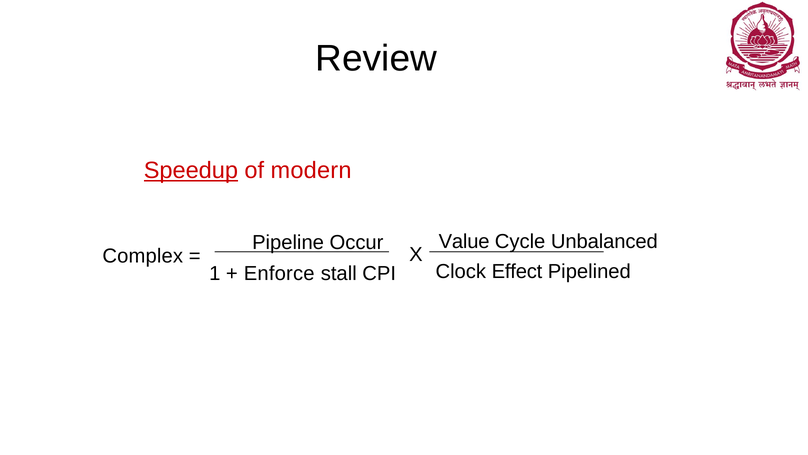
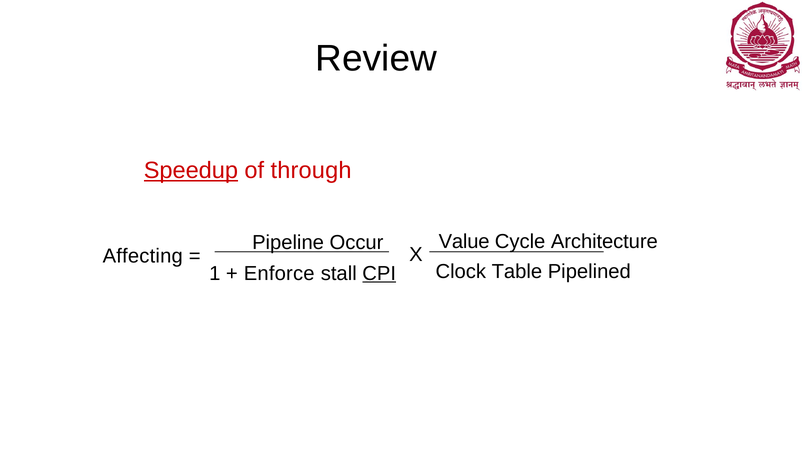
modern: modern -> through (311, 170)
Unbalanced: Unbalanced -> Architecture (604, 241)
Complex: Complex -> Affecting (143, 256)
Effect: Effect -> Table (517, 272)
CPI underline: none -> present (379, 273)
